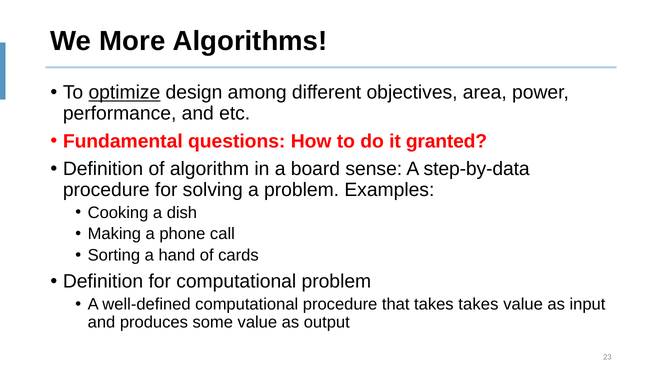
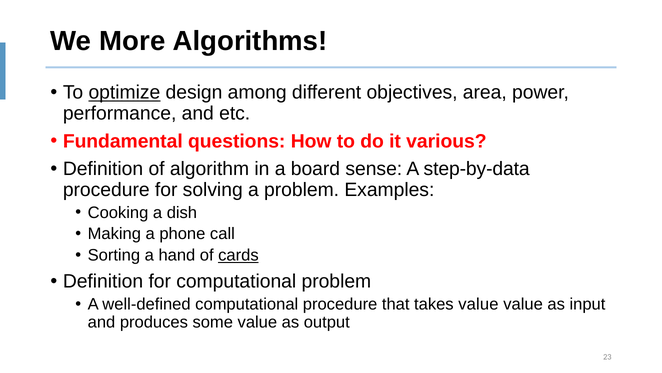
granted: granted -> various (446, 141)
cards underline: none -> present (238, 255)
takes takes: takes -> value (478, 304)
